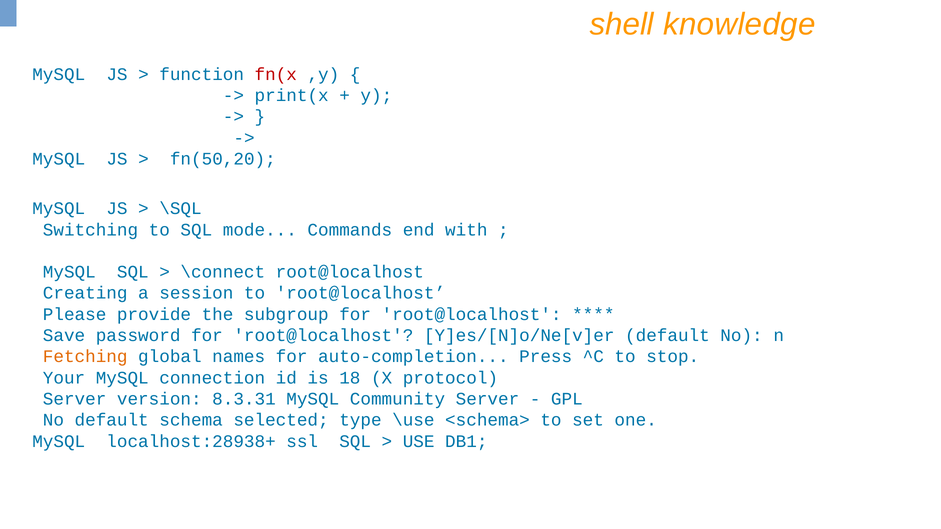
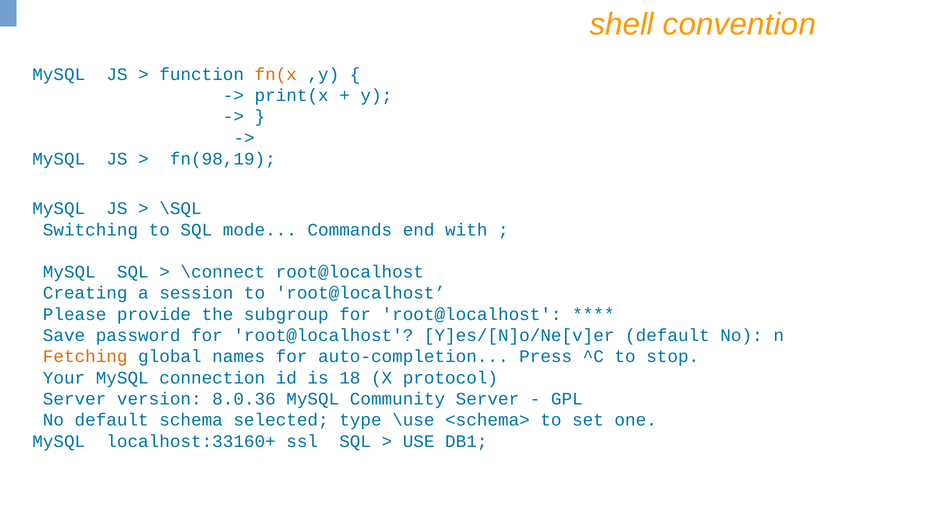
knowledge: knowledge -> convention (739, 24)
fn(x colour: red -> orange (276, 74)
fn(50,20: fn(50,20 -> fn(98,19 (223, 159)
8.3.31: 8.3.31 -> 8.0.36 (244, 399)
localhost:28938+: localhost:28938+ -> localhost:33160+ (191, 442)
